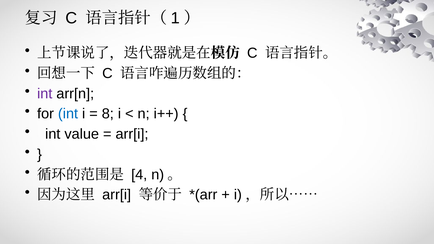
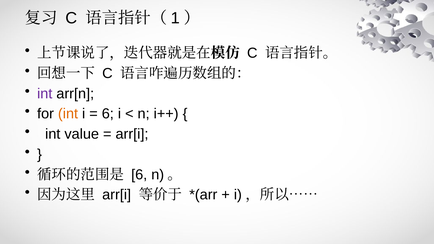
int colour: blue -> orange (68, 114)
8: 8 -> 6 (108, 114)
4: 4 -> 6 (139, 175)
